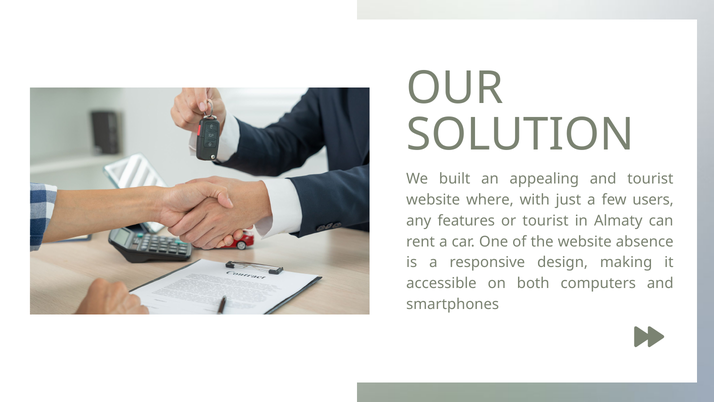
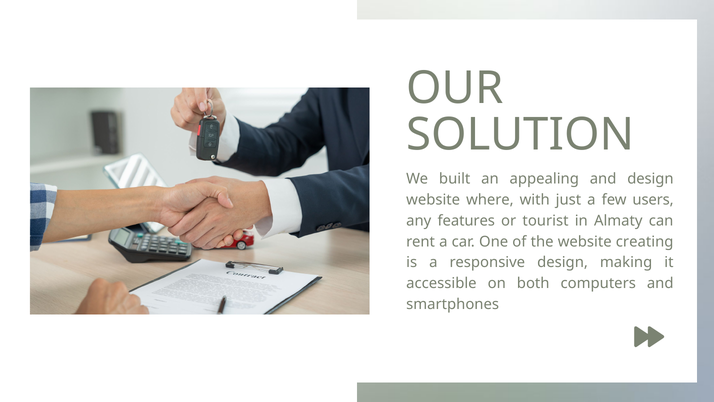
and tourist: tourist -> design (650, 179)
absence: absence -> creating (645, 241)
